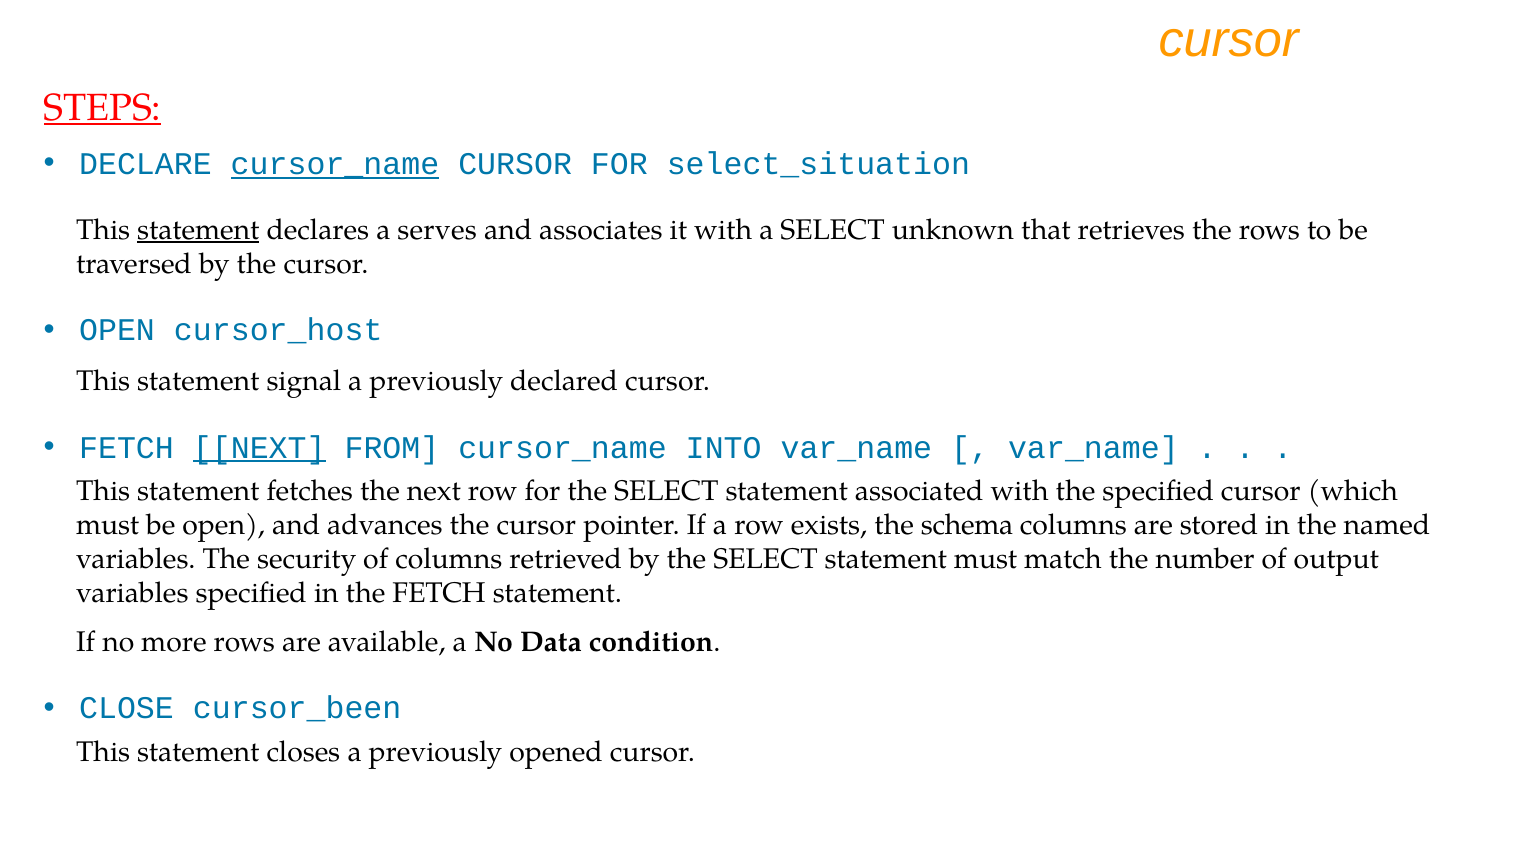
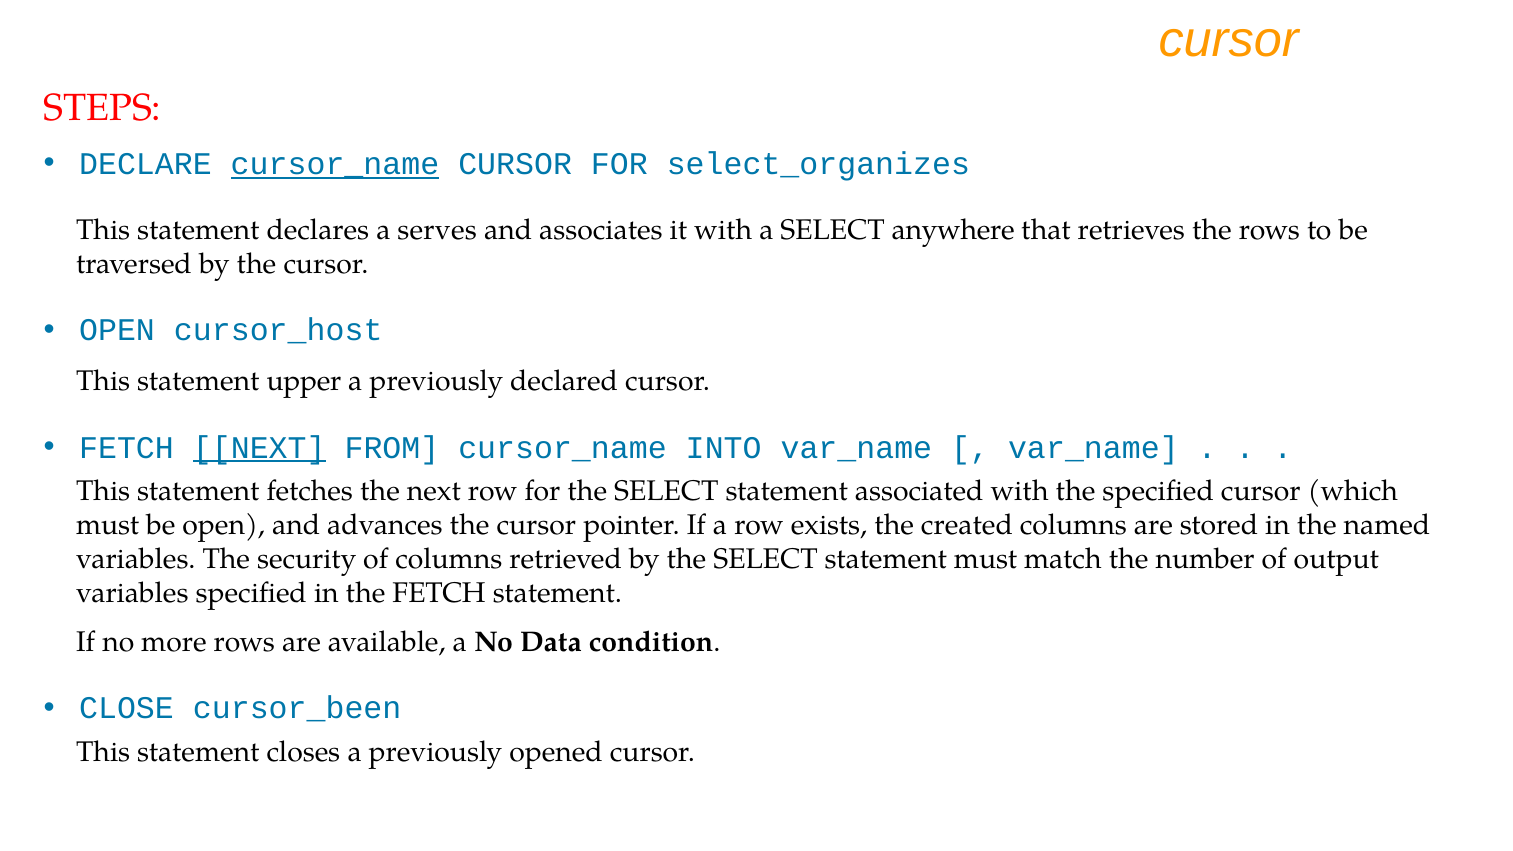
STEPS underline: present -> none (102, 108)
select_situation: select_situation -> select_organizes (818, 164)
statement underline: present -> none (198, 230)
unknown: unknown -> anywhere (953, 230)
signal: signal -> upper (304, 381)
schema: schema -> created (967, 525)
